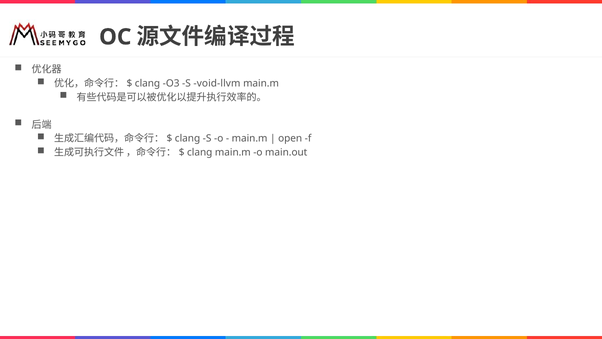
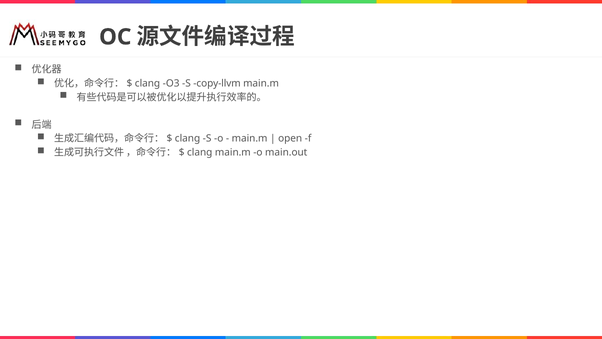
void-llvm: void-llvm -> copy-llvm (217, 83)
